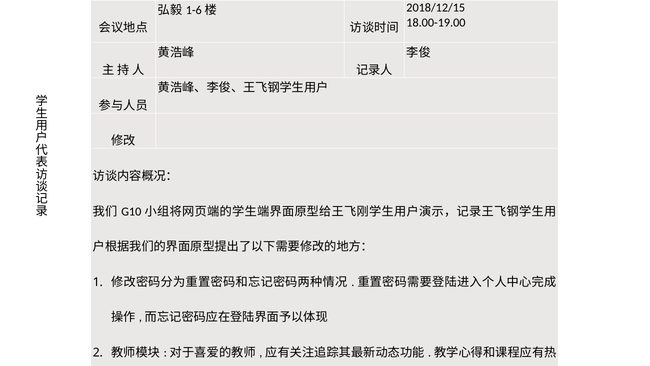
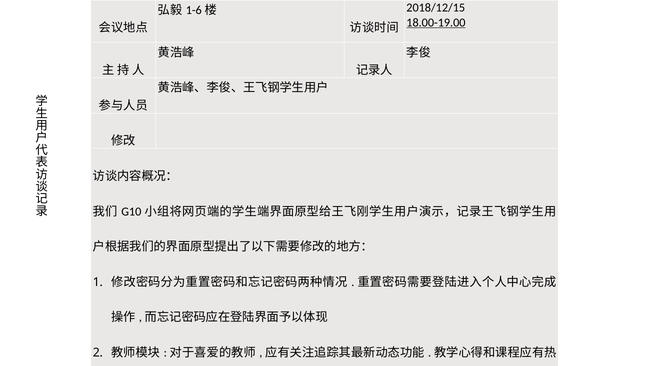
18.00-19.00 underline: none -> present (436, 22)
